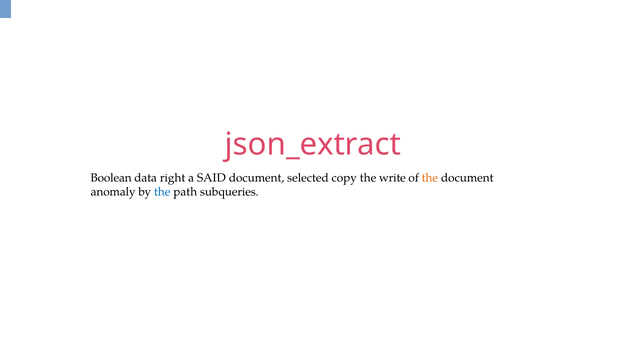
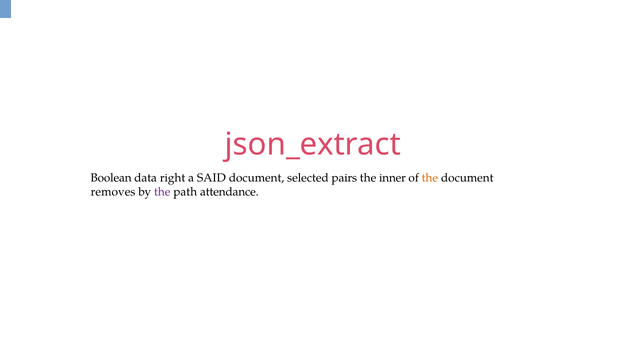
copy: copy -> pairs (344, 178)
write: write -> inner (392, 178)
anomaly: anomaly -> removes (113, 192)
the colour: blue -> purple (162, 192)
subqueries: subqueries -> attendance (229, 192)
